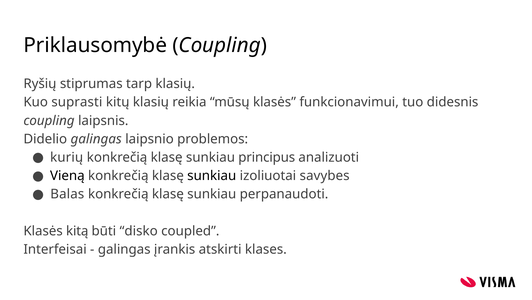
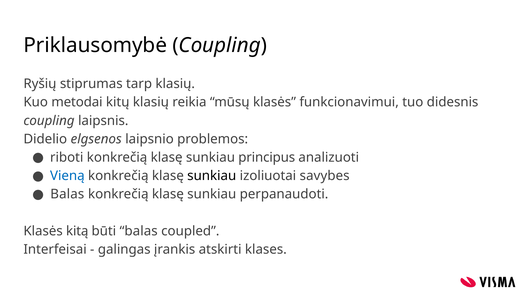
suprasti: suprasti -> metodai (77, 102)
Didelio galingas: galingas -> elgsenos (96, 139)
kurių: kurių -> riboti (67, 157)
Vieną colour: black -> blue (67, 175)
būti disko: disko -> balas (139, 230)
